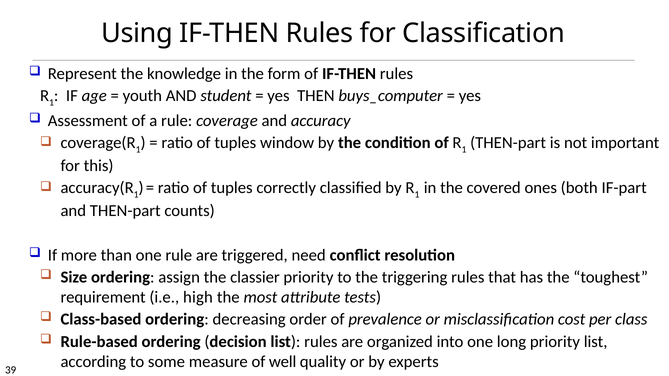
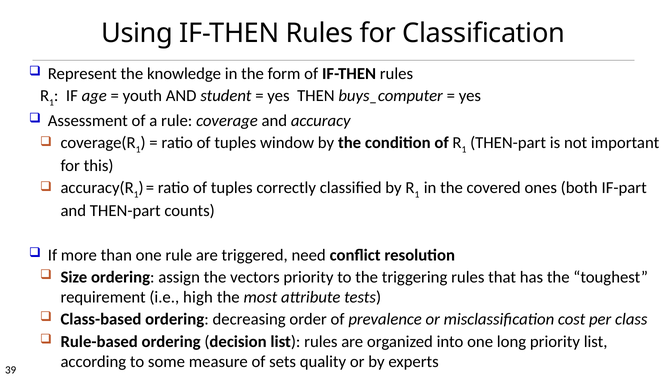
classier: classier -> vectors (255, 277)
well: well -> sets (283, 362)
